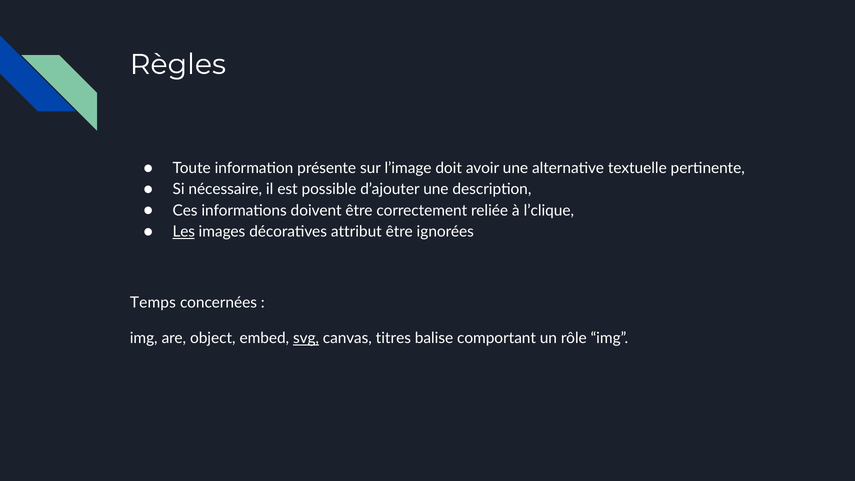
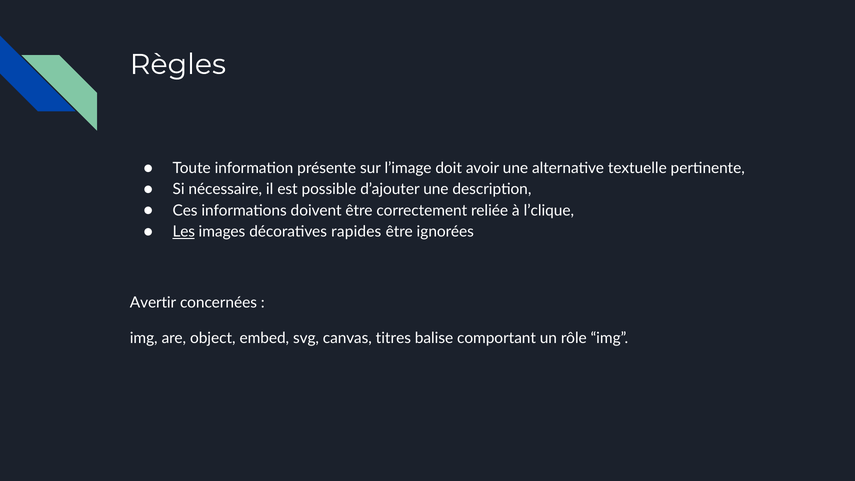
attribut: attribut -> rapides (356, 232)
Temps: Temps -> Avertir (153, 303)
svg underline: present -> none (306, 338)
